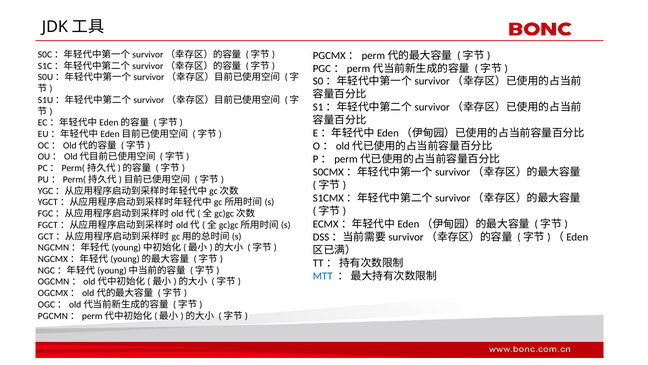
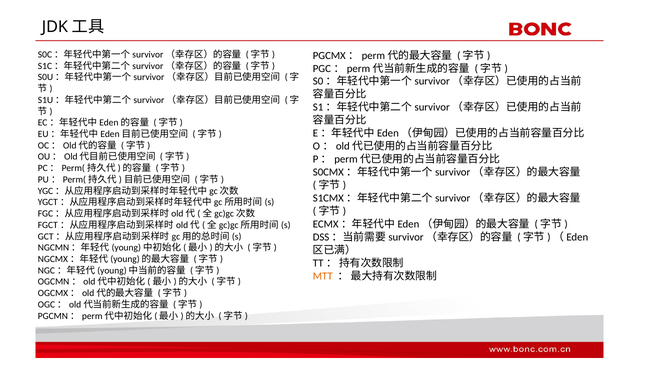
MTT colour: blue -> orange (323, 276)
